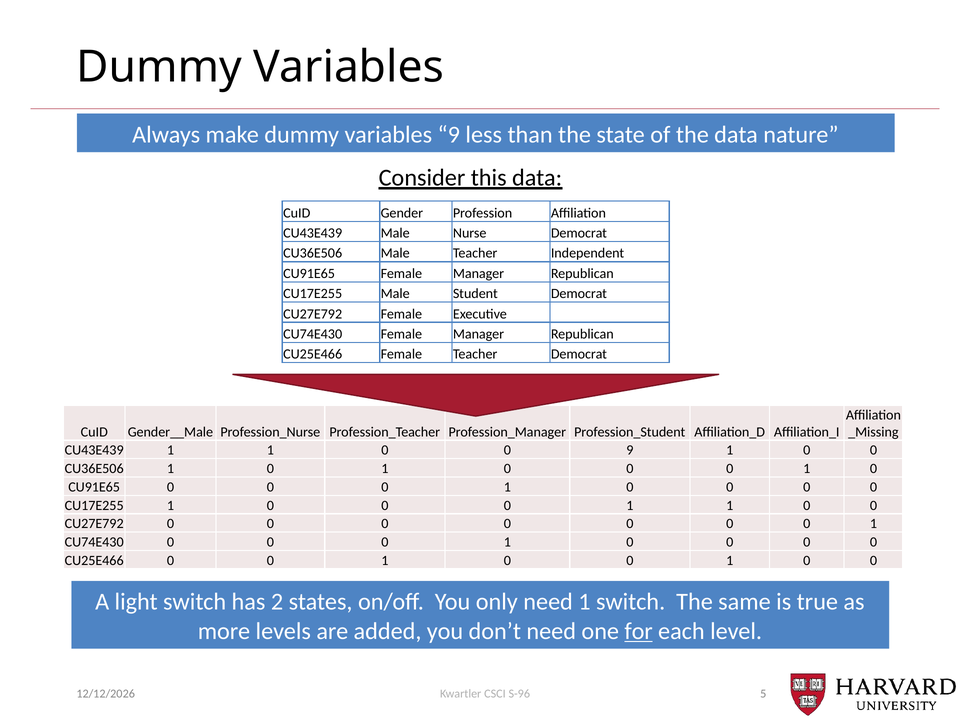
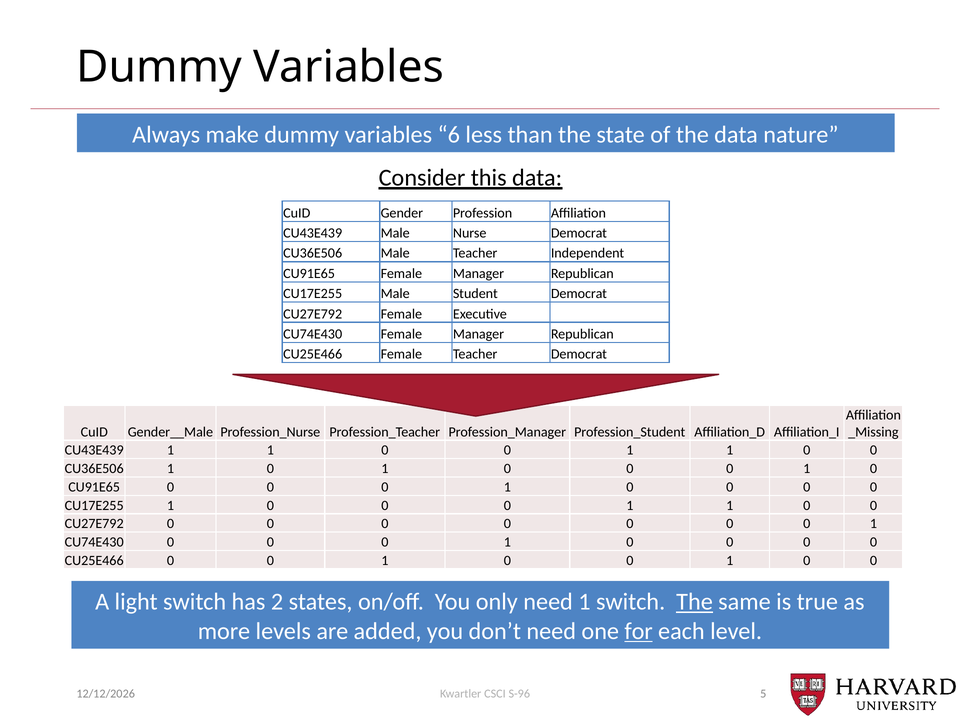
variables 9: 9 -> 6 (449, 135)
9: 9 -> 1 (630, 451)
The underline: none -> present (695, 602)
